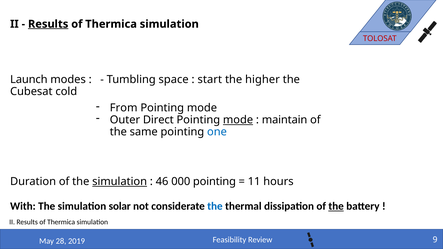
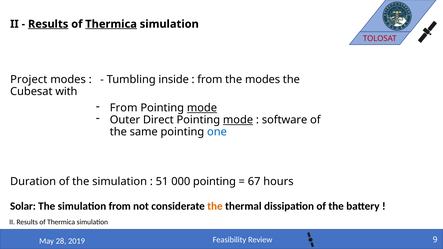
Thermica underline: none -> present (111, 24)
Launch: Launch -> Project (29, 80)
space: space -> inside (174, 80)
start: start -> from (210, 80)
the higher: higher -> modes (263, 80)
cold: cold -> with (66, 92)
mode underline: none -> present (202, 108)
maintain: maintain -> software (285, 120)
simulation underline: present -> none (120, 182)
46: 46 -> 51 (162, 182)
11: 11 -> 67 (254, 182)
With: With -> Solar (23, 206)
simulation solar: solar -> from (120, 206)
the colour: blue -> orange (215, 206)
the underline: present -> none (336, 206)
